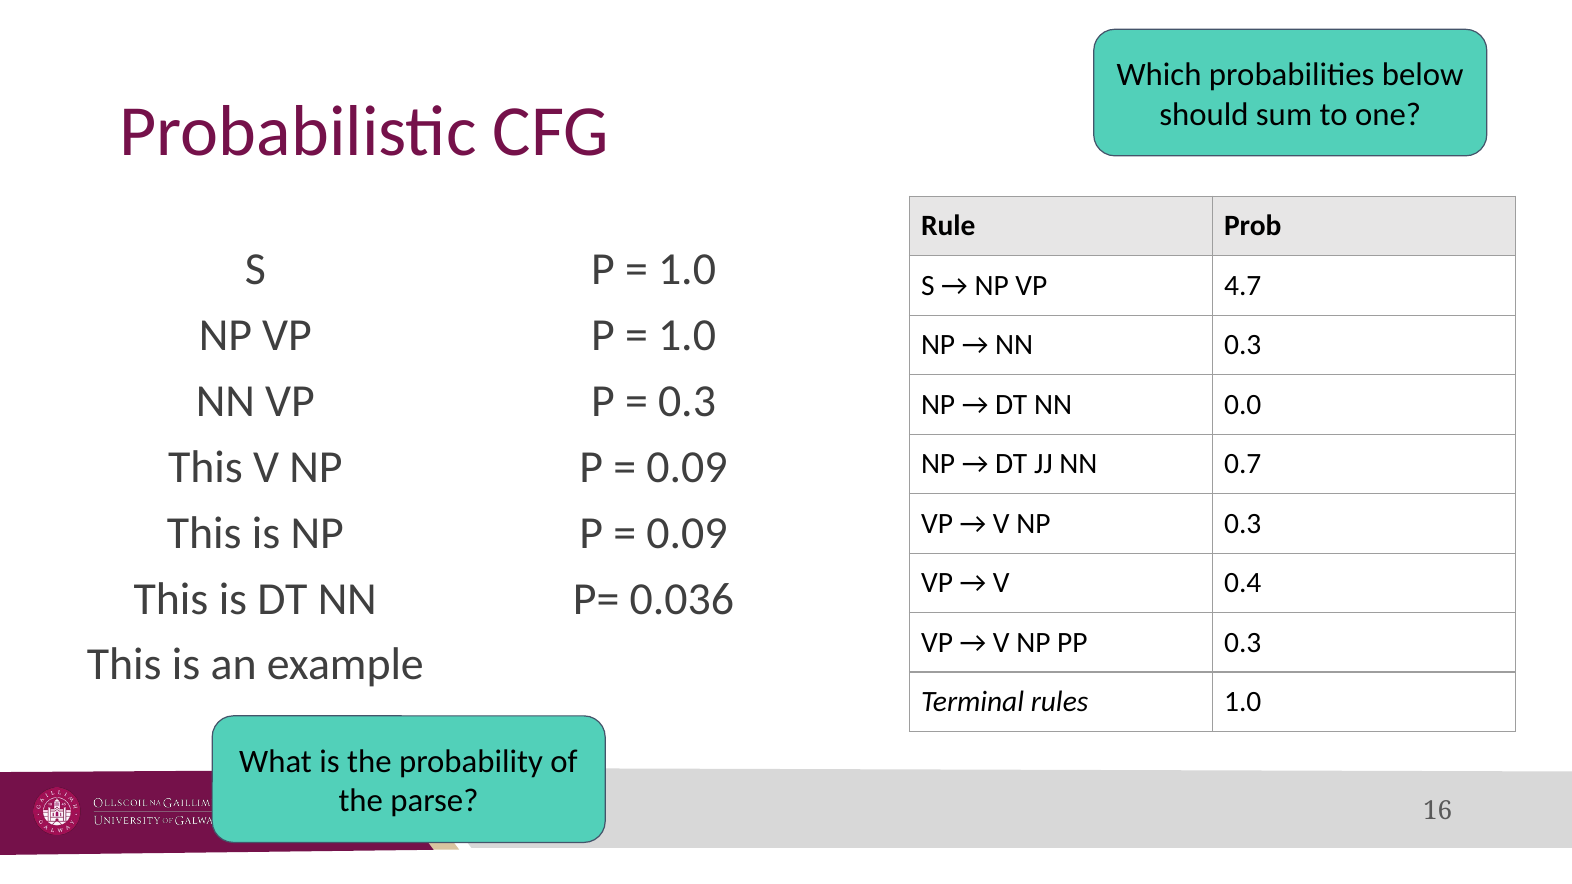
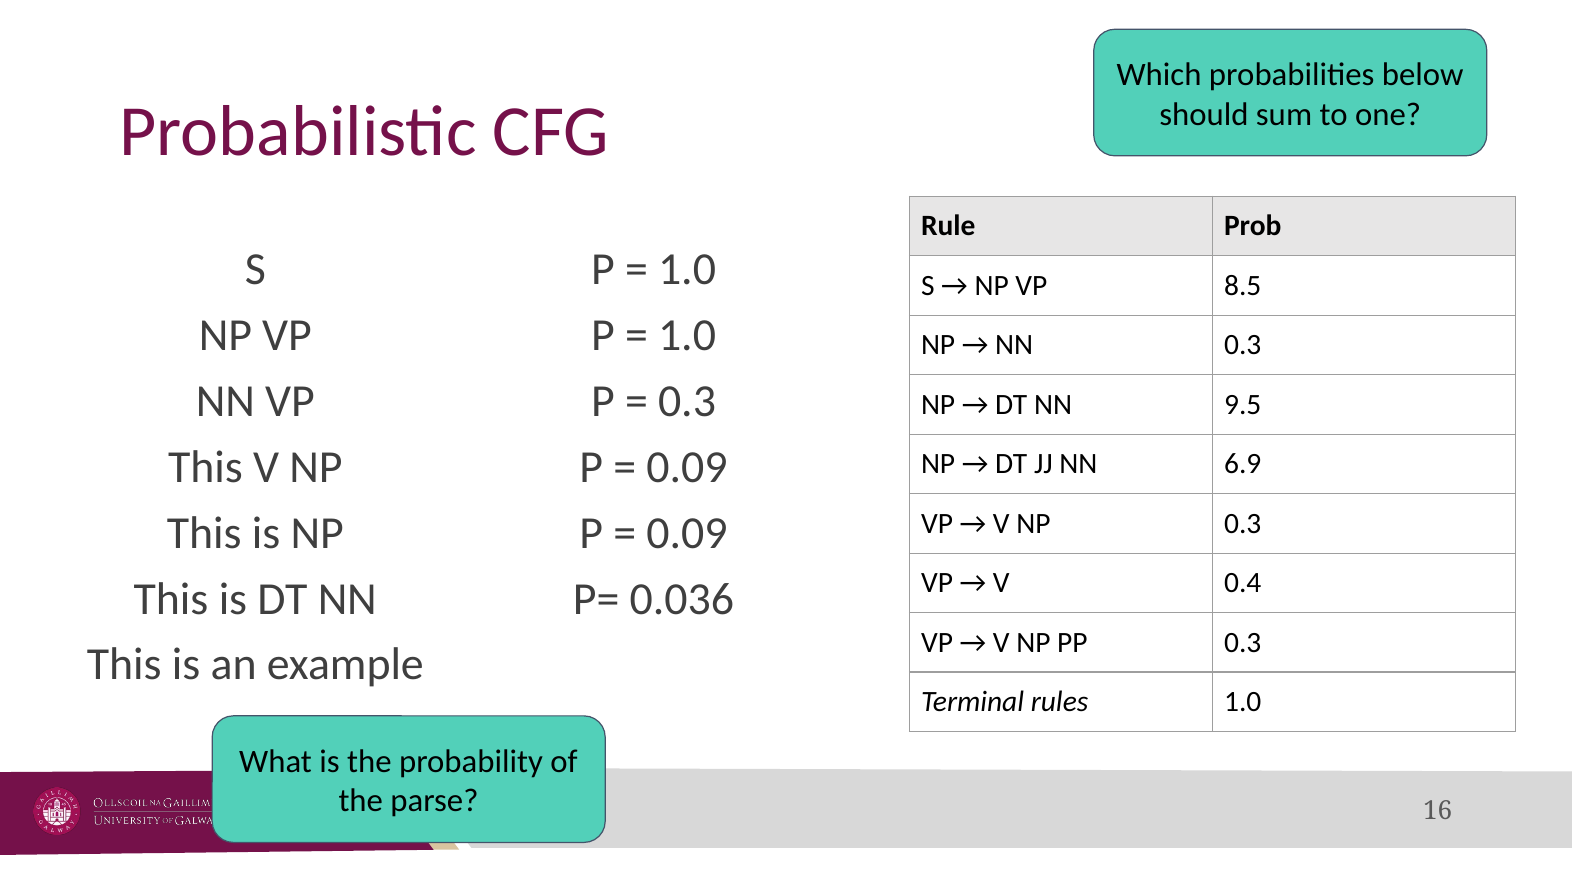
4.7: 4.7 -> 8.5 (1243, 286)
0.0: 0.0 -> 9.5 (1243, 405)
0.7: 0.7 -> 6.9 (1243, 464)
